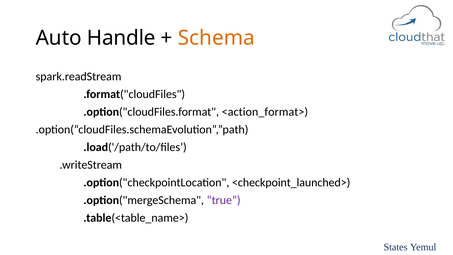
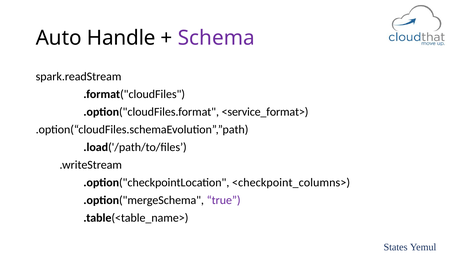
Schema colour: orange -> purple (216, 38)
<action_format>: <action_format> -> <service_format> (265, 112)
<checkpoint_launched>: <checkpoint_launched> -> <checkpoint_columns> (291, 182)
